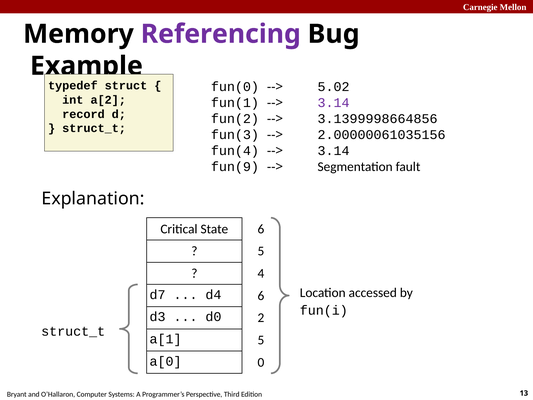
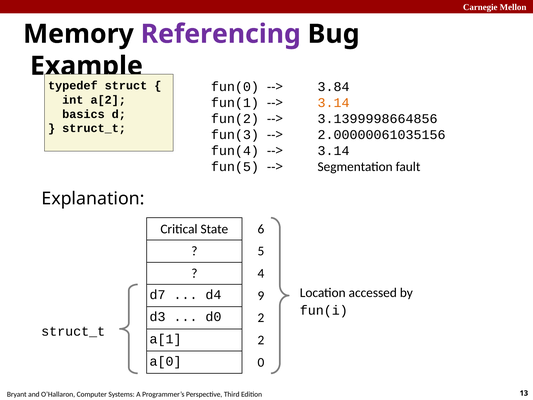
5.02: 5.02 -> 3.84 (334, 87)
3.14 colour: purple -> orange (334, 103)
record: record -> basics (83, 114)
fun(9: fun(9 -> fun(5 (235, 167)
d4 6: 6 -> 9 (261, 296)
a[1 5: 5 -> 2 (261, 340)
